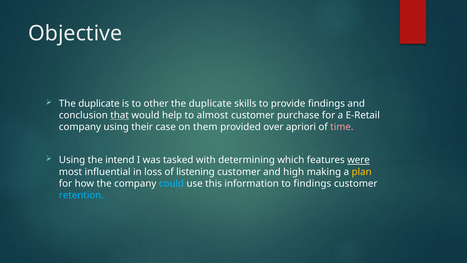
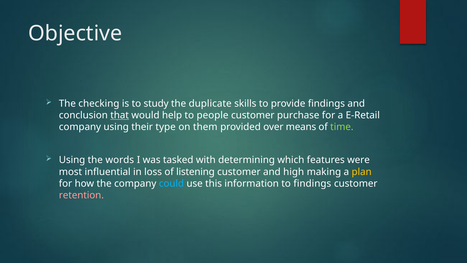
duplicate: duplicate -> checking (99, 103)
other: other -> study (156, 103)
almost: almost -> people (213, 115)
case: case -> type (166, 127)
apriori: apriori -> means (301, 127)
time colour: pink -> light green (342, 127)
intend: intend -> words (120, 160)
were underline: present -> none (358, 160)
retention colour: light blue -> pink (81, 195)
